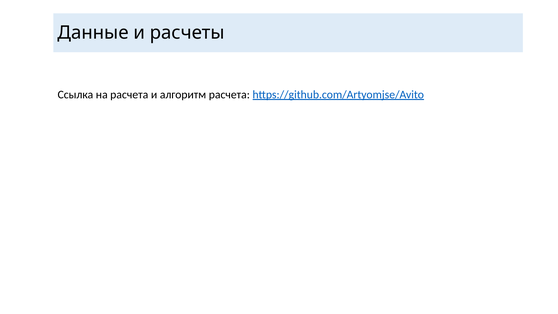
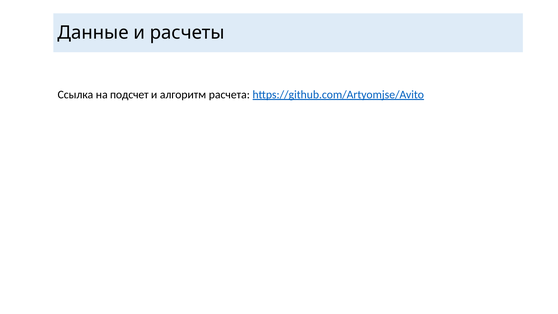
на расчета: расчета -> подсчет (129, 94)
